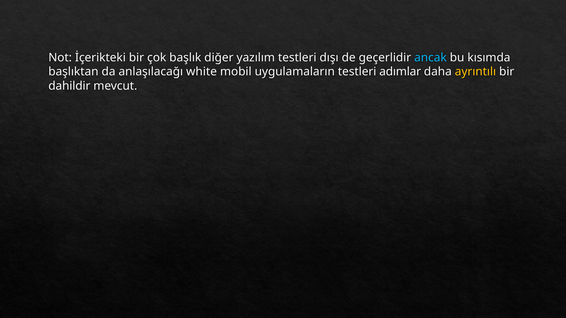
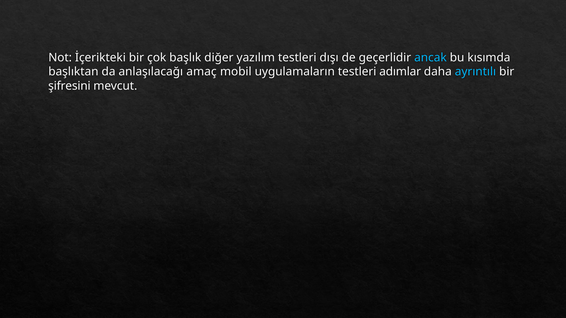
white: white -> amaç (202, 72)
ayrıntılı colour: yellow -> light blue (475, 72)
dahildir: dahildir -> şifresini (69, 86)
